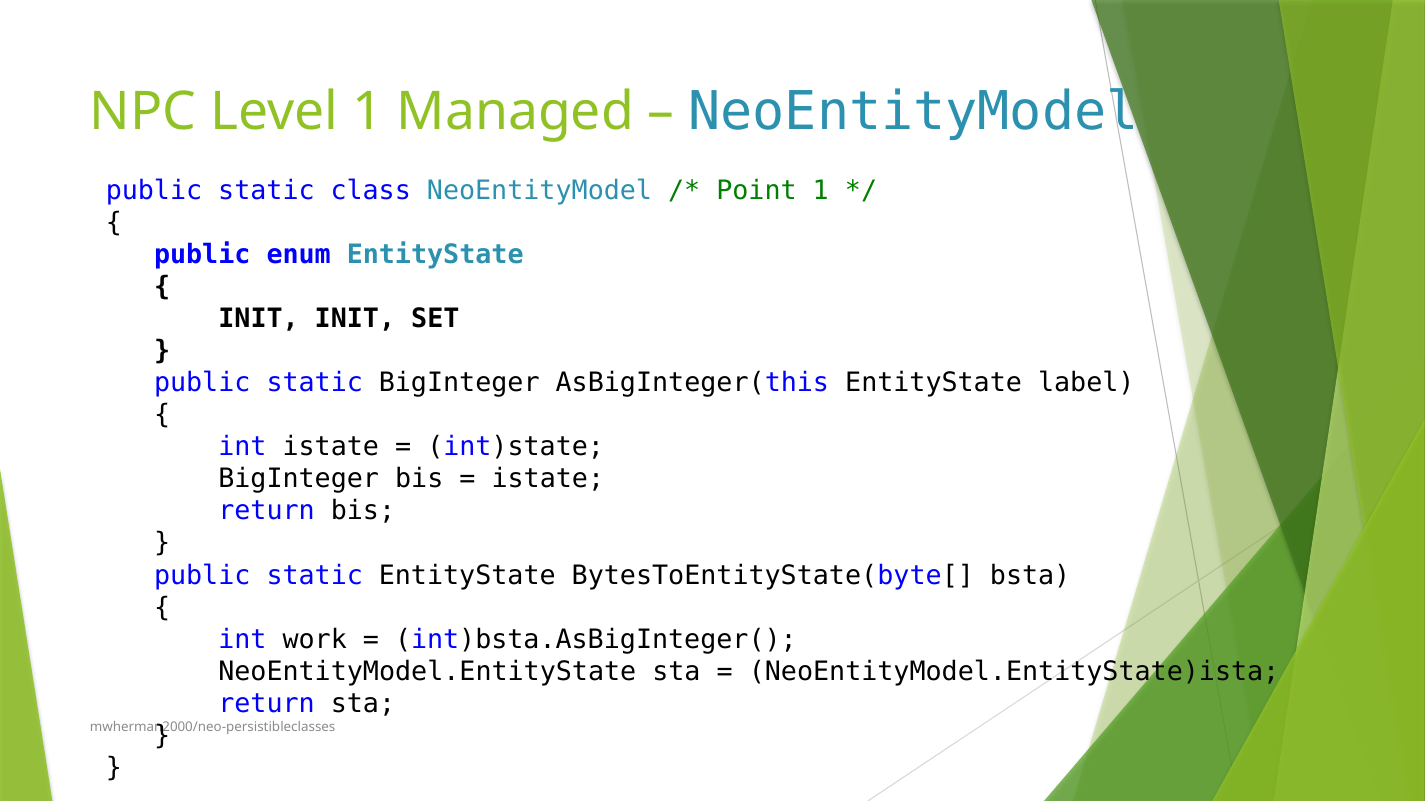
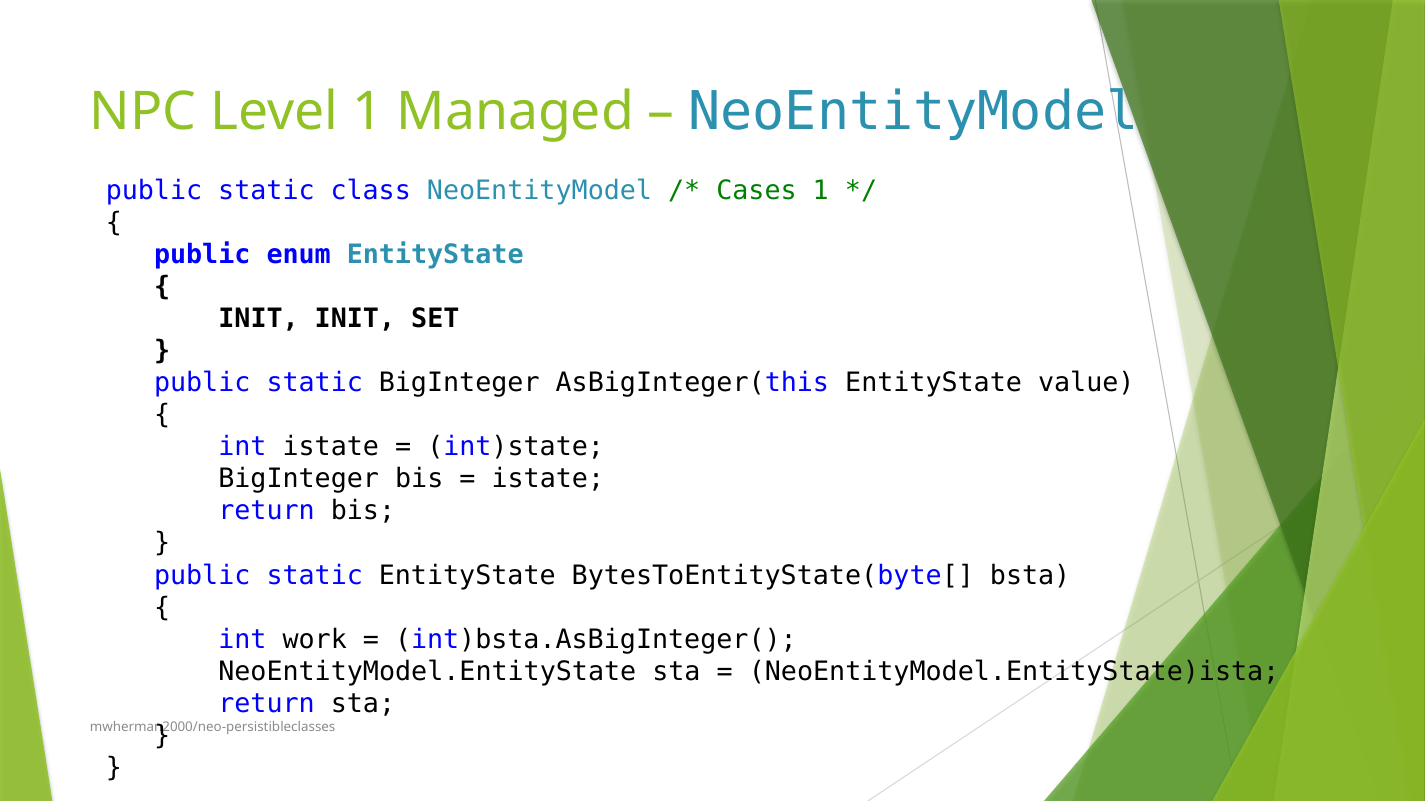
Point: Point -> Cases (756, 191)
label: label -> value (1086, 383)
